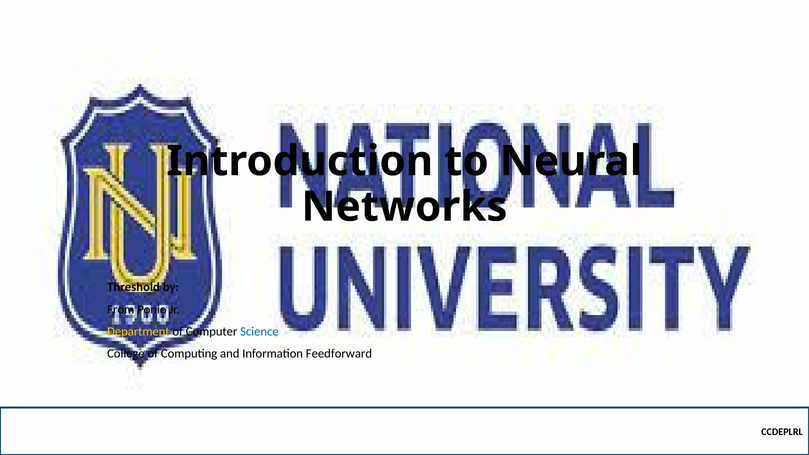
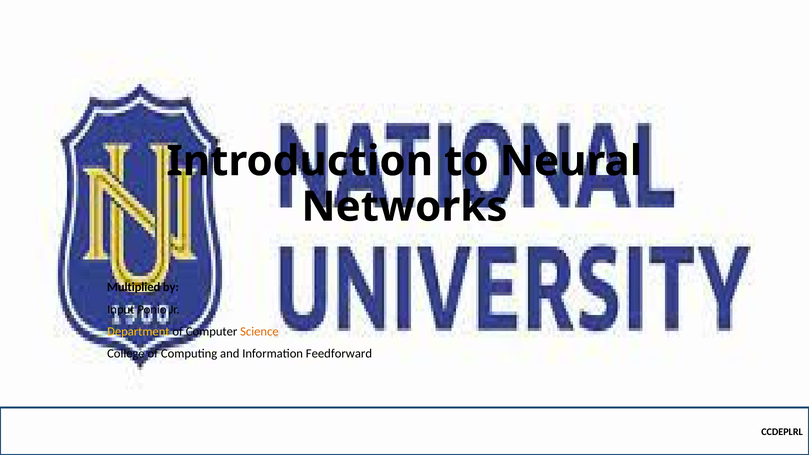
Threshold: Threshold -> Multiplied (134, 287)
From: From -> Input (121, 309)
Science colour: blue -> orange (259, 332)
